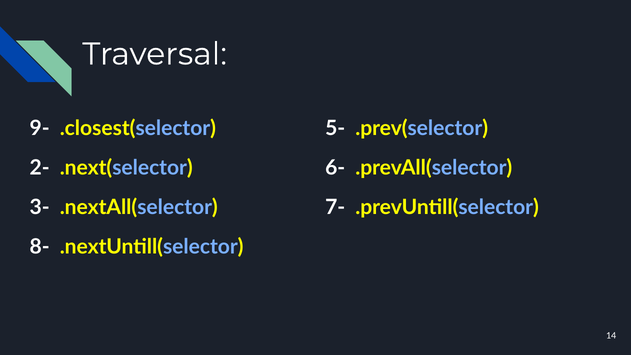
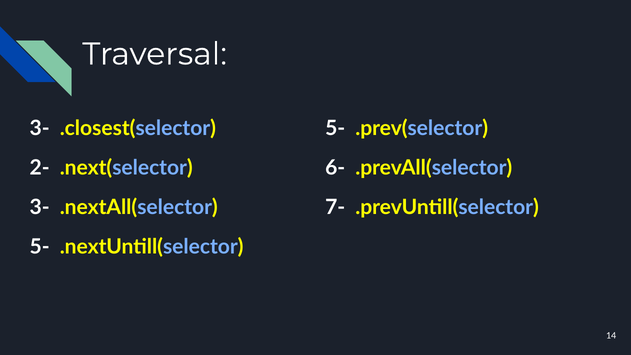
9-: 9- -> 3- (40, 128)
8-: 8- -> 5- (40, 247)
